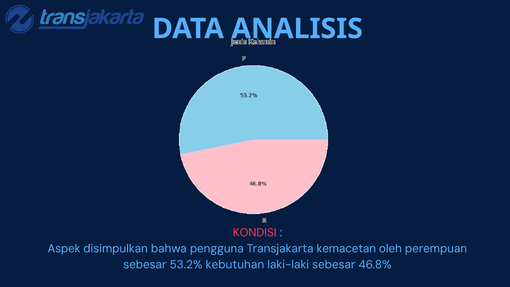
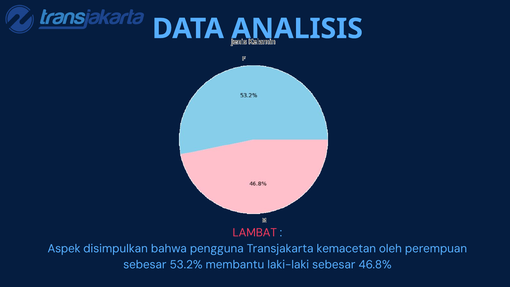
KONDISI: KONDISI -> LAMBAT (255, 232)
kebutuhan: kebutuhan -> membantu (235, 265)
